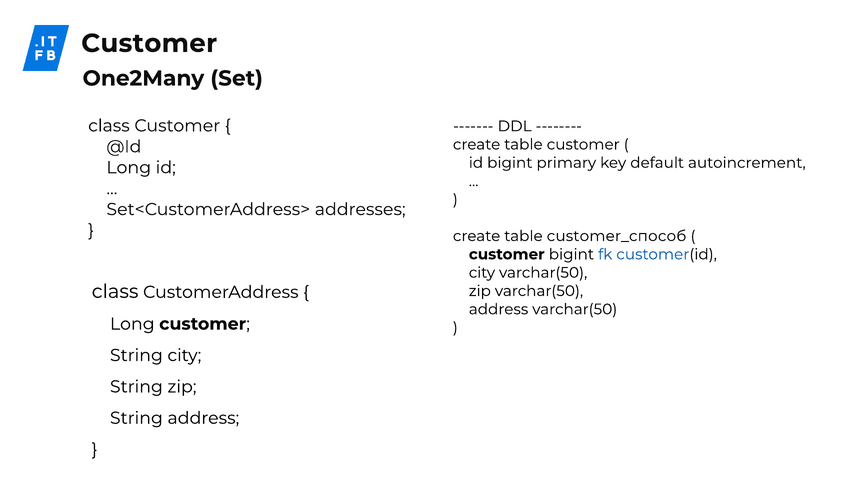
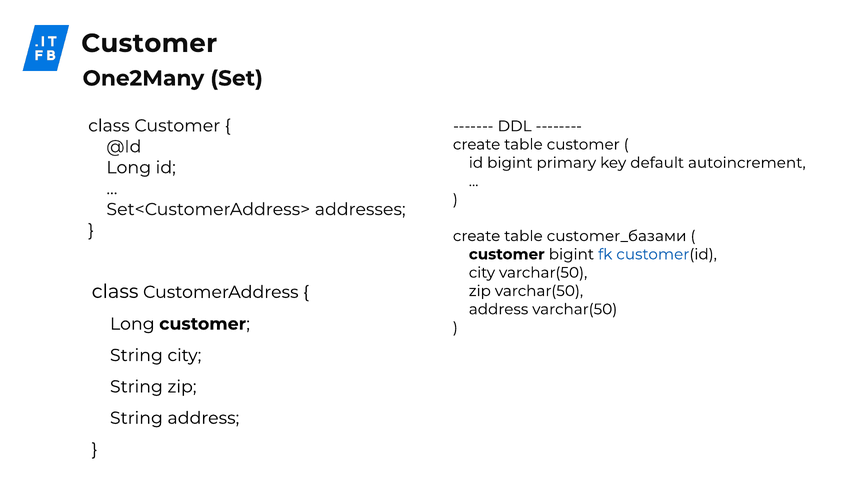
customer_способ: customer_способ -> customer_базами (617, 236)
